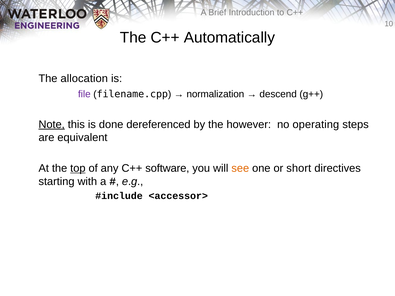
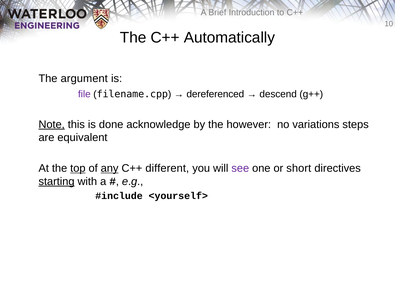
allocation: allocation -> argument (84, 78)
normalization: normalization -> dereferenced (215, 94)
dereferenced: dereferenced -> acknowledge (158, 125)
operating: operating -> variations (316, 125)
any underline: none -> present (110, 168)
software: software -> different (167, 168)
see colour: orange -> purple (240, 168)
starting underline: none -> present (57, 182)
<accessor>: <accessor> -> <yourself> (178, 196)
